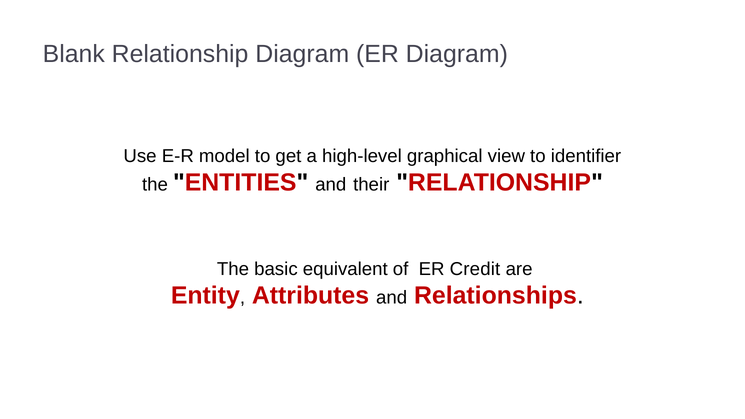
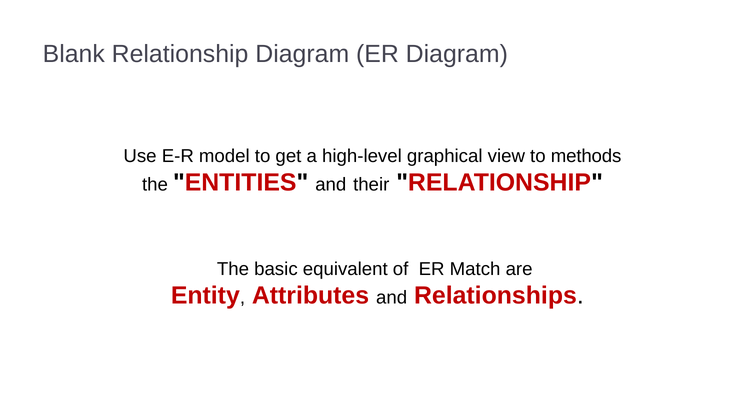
identifier: identifier -> methods (586, 156)
Credit: Credit -> Match (475, 269)
